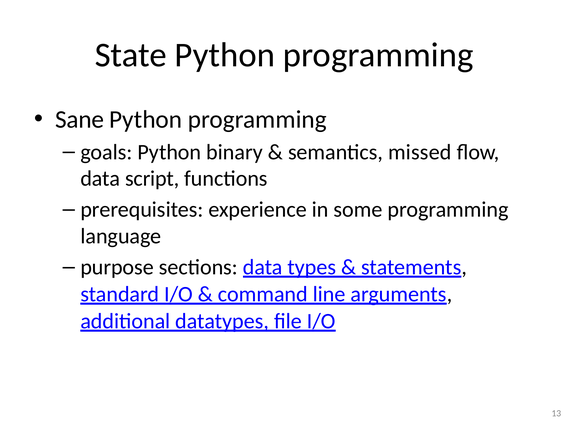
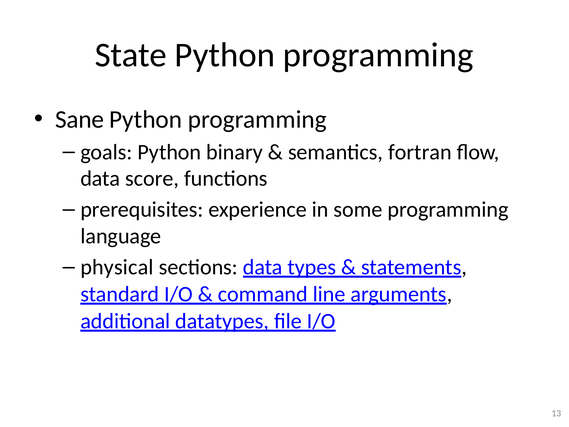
missed: missed -> fortran (420, 152)
script: script -> score (152, 179)
purpose: purpose -> physical (117, 267)
